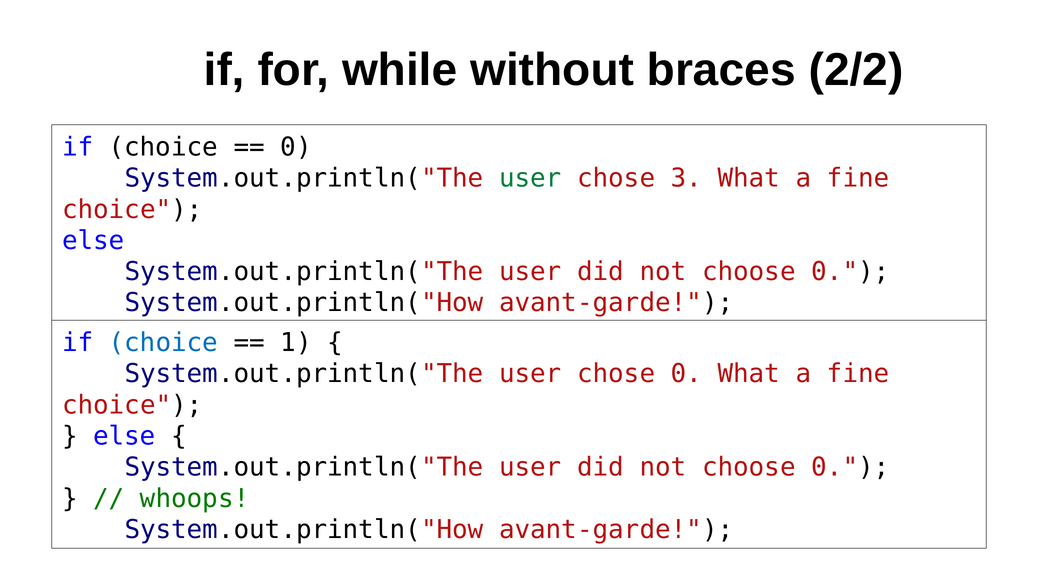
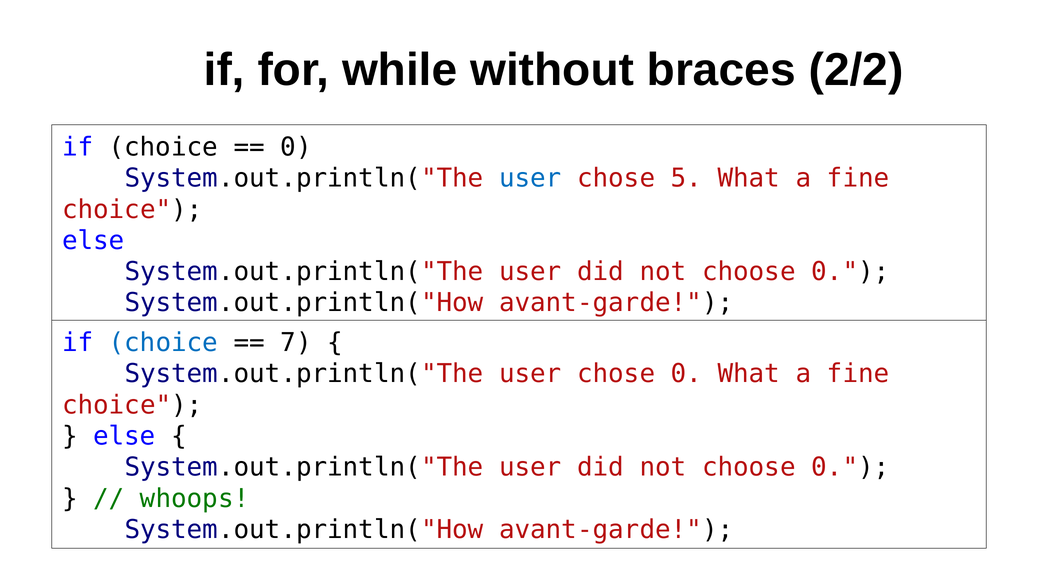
user colour: green -> blue (530, 178)
3: 3 -> 5 (686, 178)
1: 1 -> 7 (296, 343)
